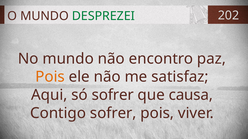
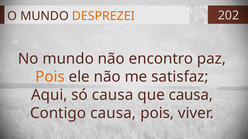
DESPREZEI colour: green -> orange (103, 16)
só sofrer: sofrer -> causa (113, 95)
Contigo sofrer: sofrer -> causa (113, 113)
